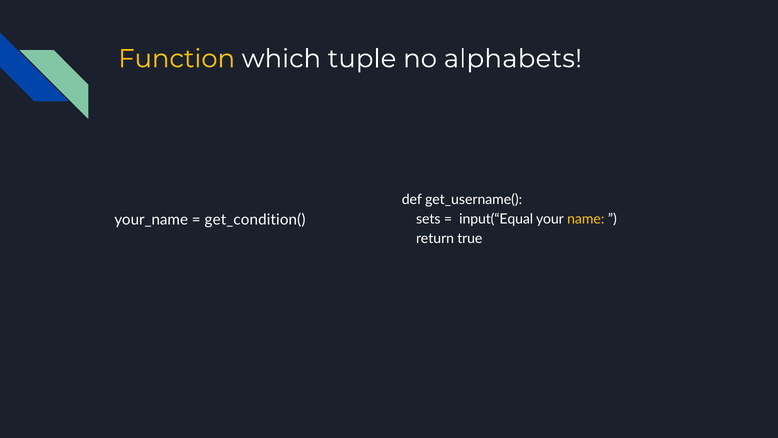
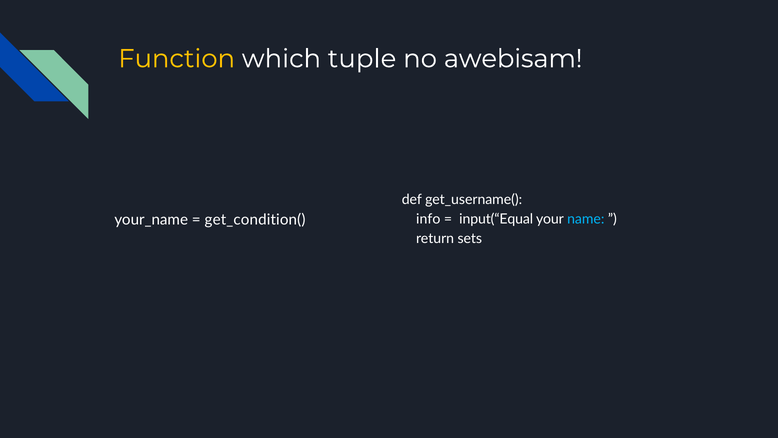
alphabets: alphabets -> awebisam (513, 59)
sets: sets -> info (428, 219)
name colour: yellow -> light blue (586, 219)
true: true -> sets (470, 238)
